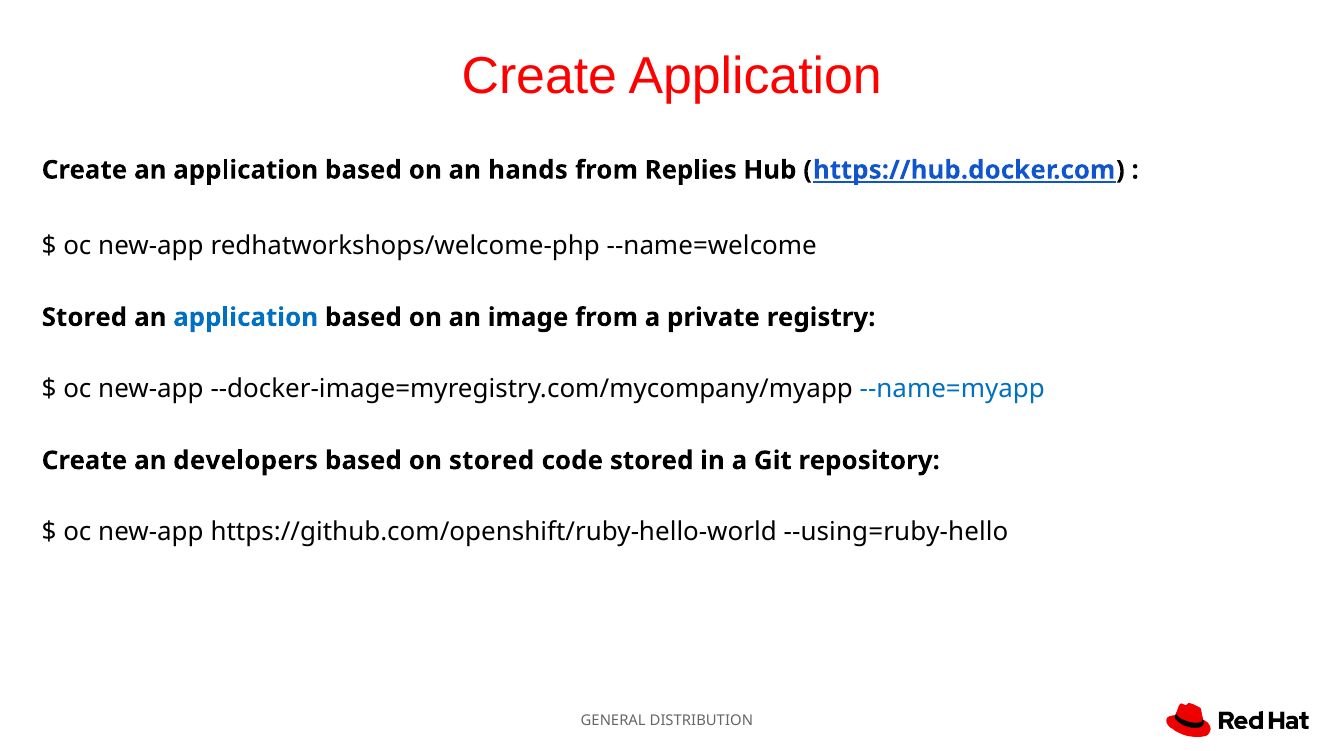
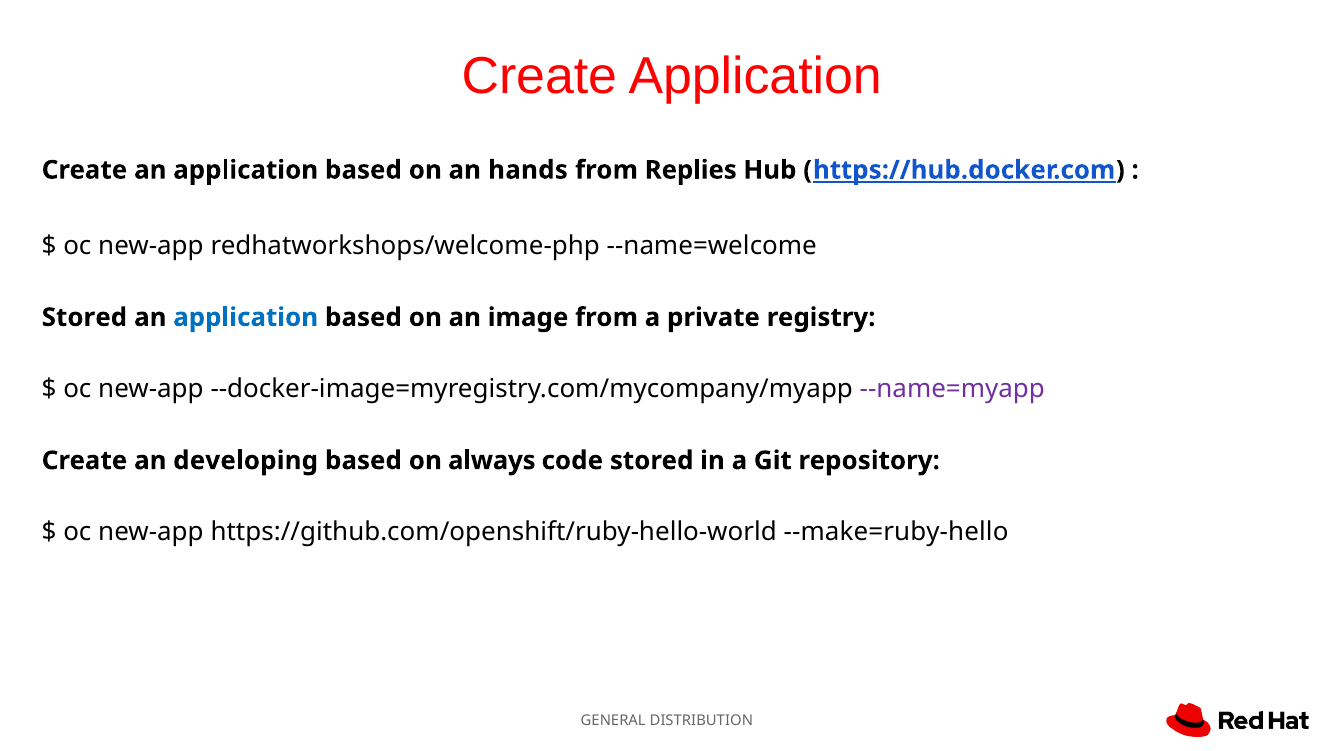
--name=myapp colour: blue -> purple (952, 389)
developers: developers -> developing (246, 460)
on stored: stored -> always (492, 460)
--using=ruby-hello: --using=ruby-hello -> --make=ruby-hello (896, 532)
